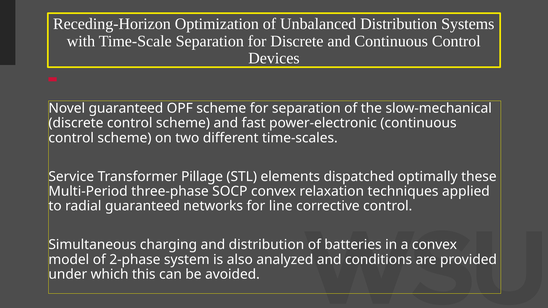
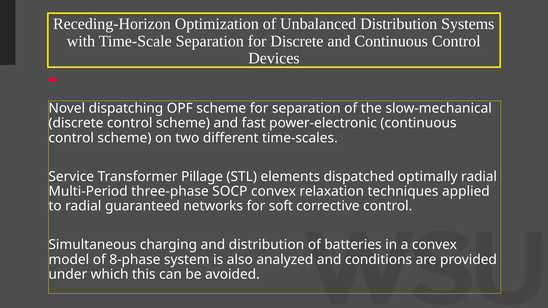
Novel guaranteed: guaranteed -> dispatching (126, 108)
optimally these: these -> radial (479, 177)
line: line -> soft (281, 206)
2-phase: 2-phase -> 8-phase (135, 260)
